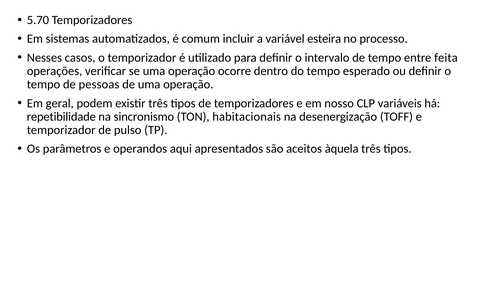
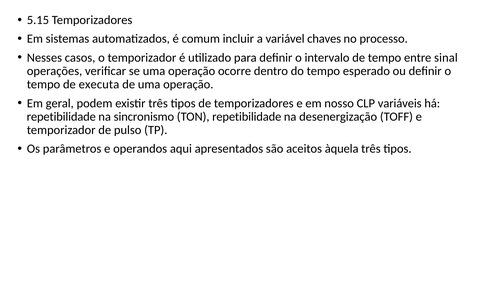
5.70: 5.70 -> 5.15 (38, 20)
esteira: esteira -> chaves (324, 39)
feita: feita -> sinal (446, 57)
pessoas: pessoas -> executa (99, 84)
TON habitacionais: habitacionais -> repetibilidade (247, 117)
